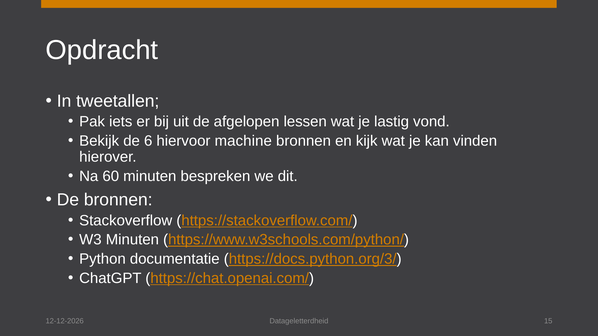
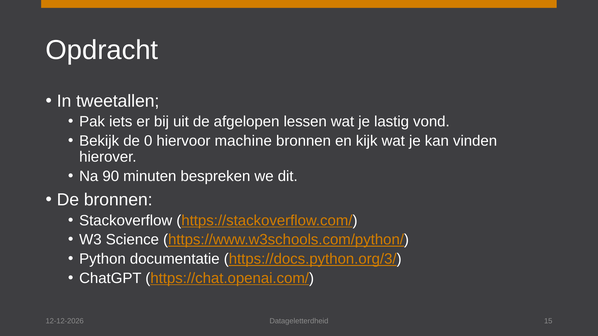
6: 6 -> 0 (148, 141)
60: 60 -> 90 (111, 176)
W3 Minuten: Minuten -> Science (132, 240)
